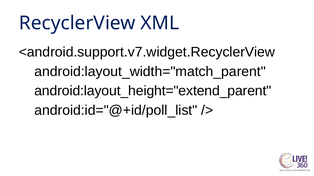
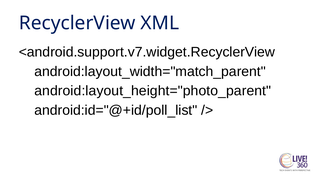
android:layout_height="extend_parent: android:layout_height="extend_parent -> android:layout_height="photo_parent (153, 91)
